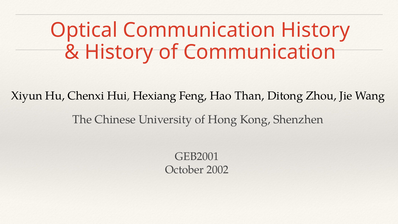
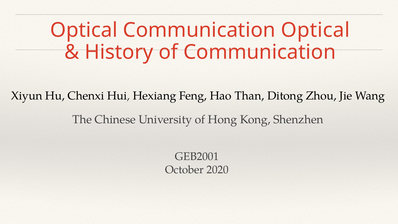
Communication History: History -> Optical (315, 30)
2002: 2002 -> 2020 (218, 170)
